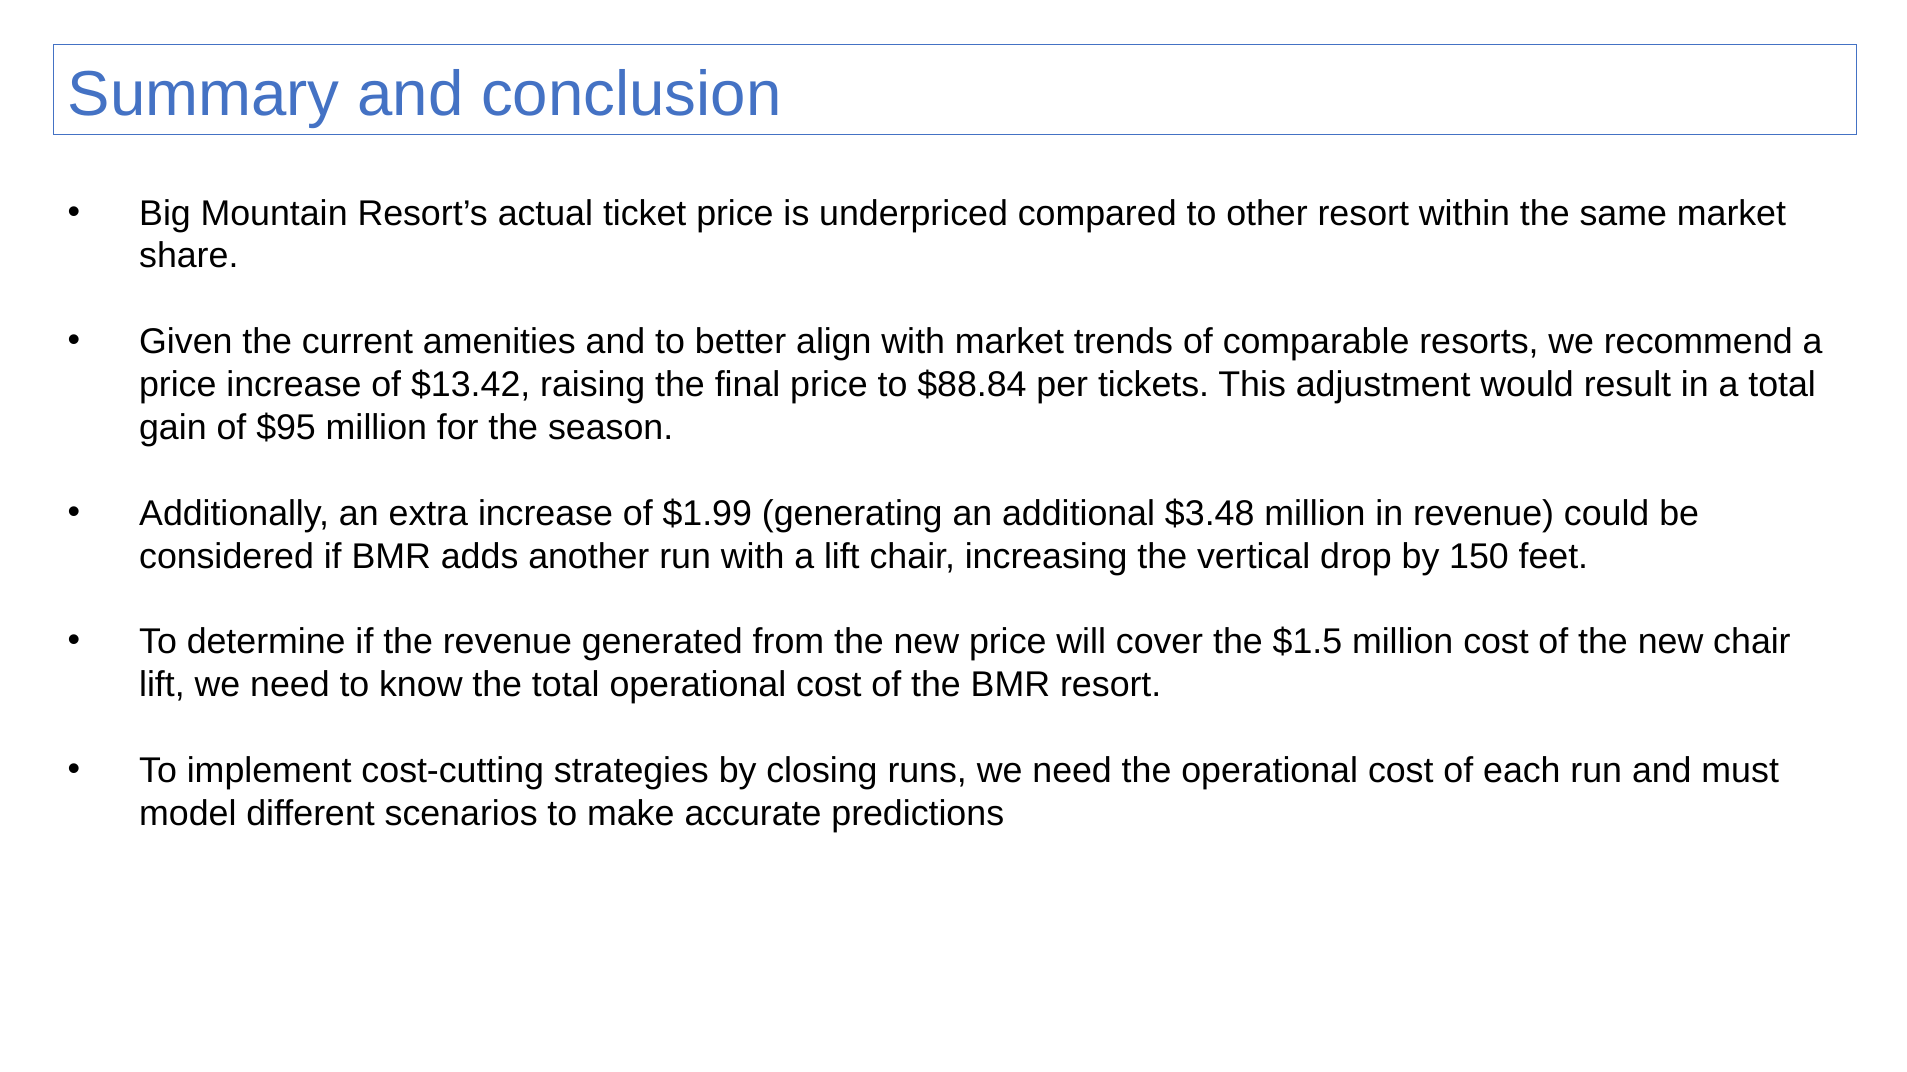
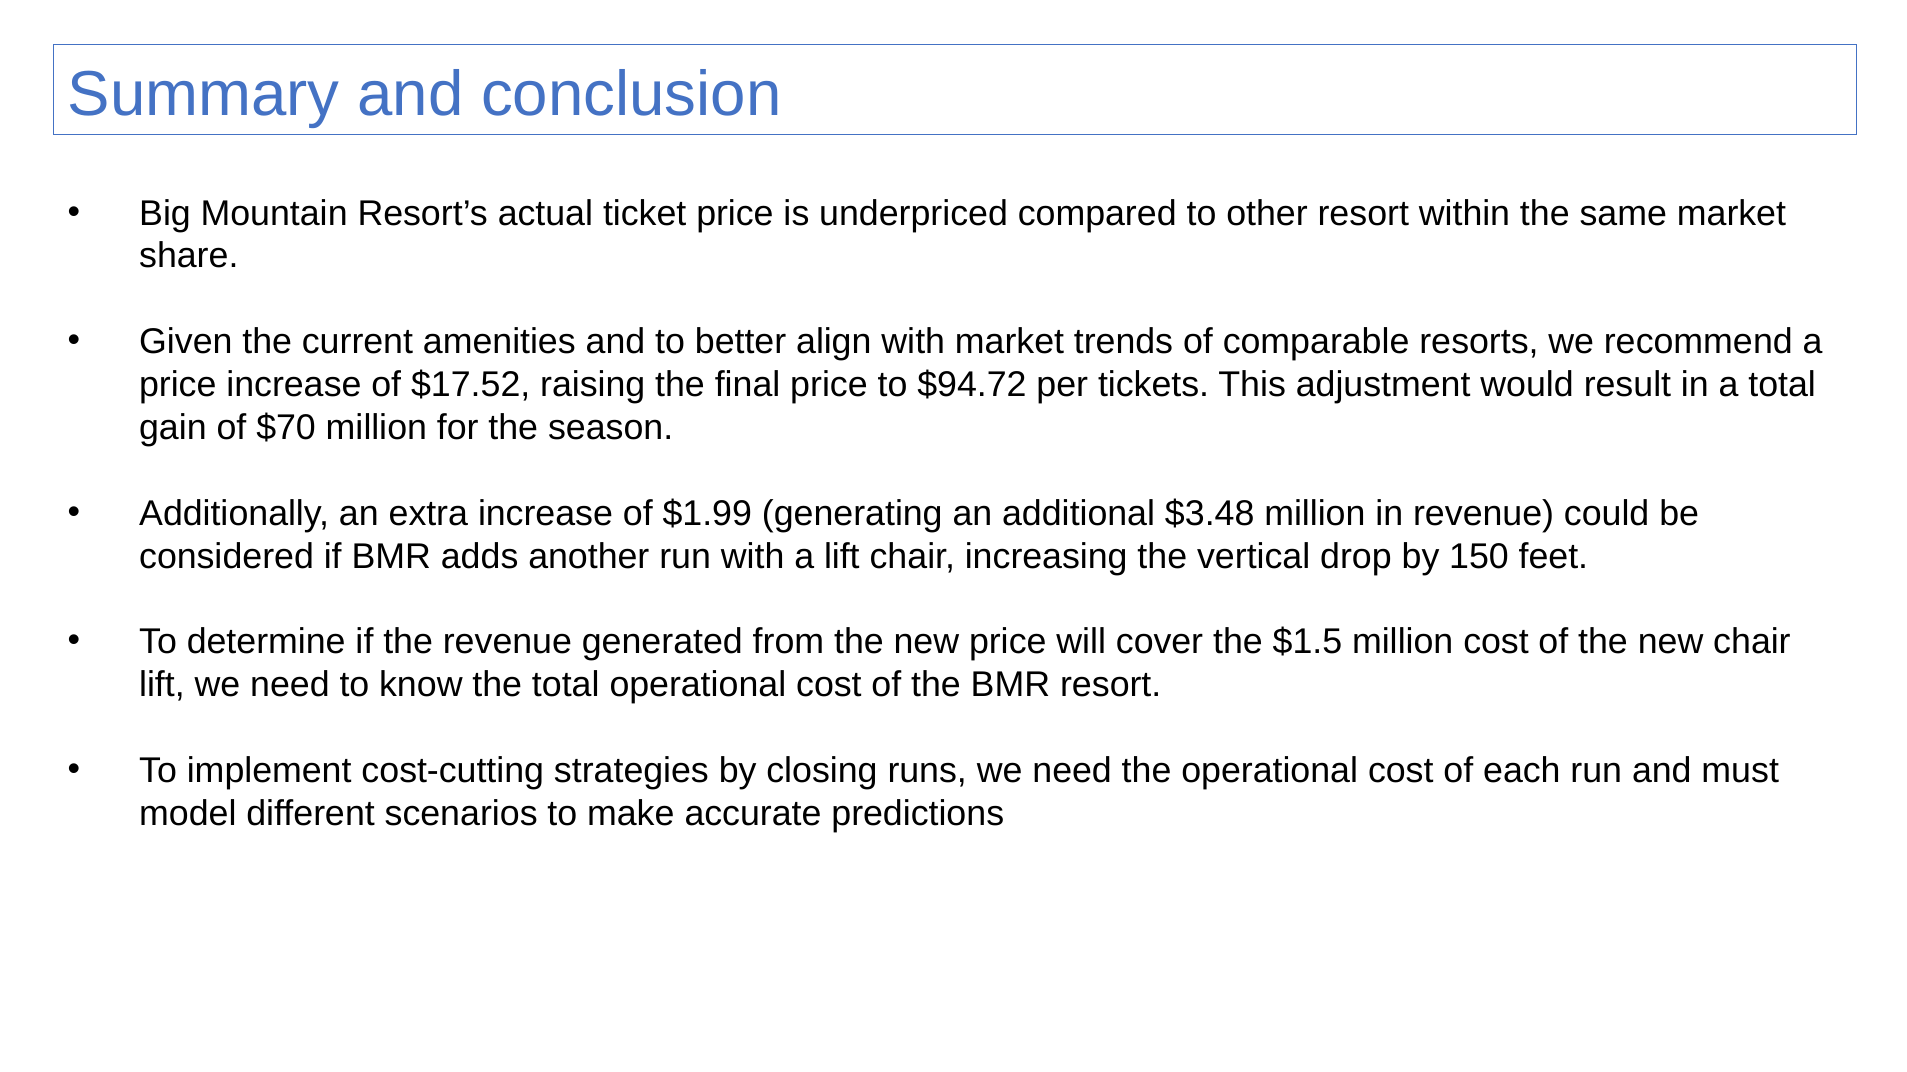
$13.42: $13.42 -> $17.52 (471, 385)
$88.84: $88.84 -> $94.72 (972, 385)
$95: $95 -> $70 (286, 428)
